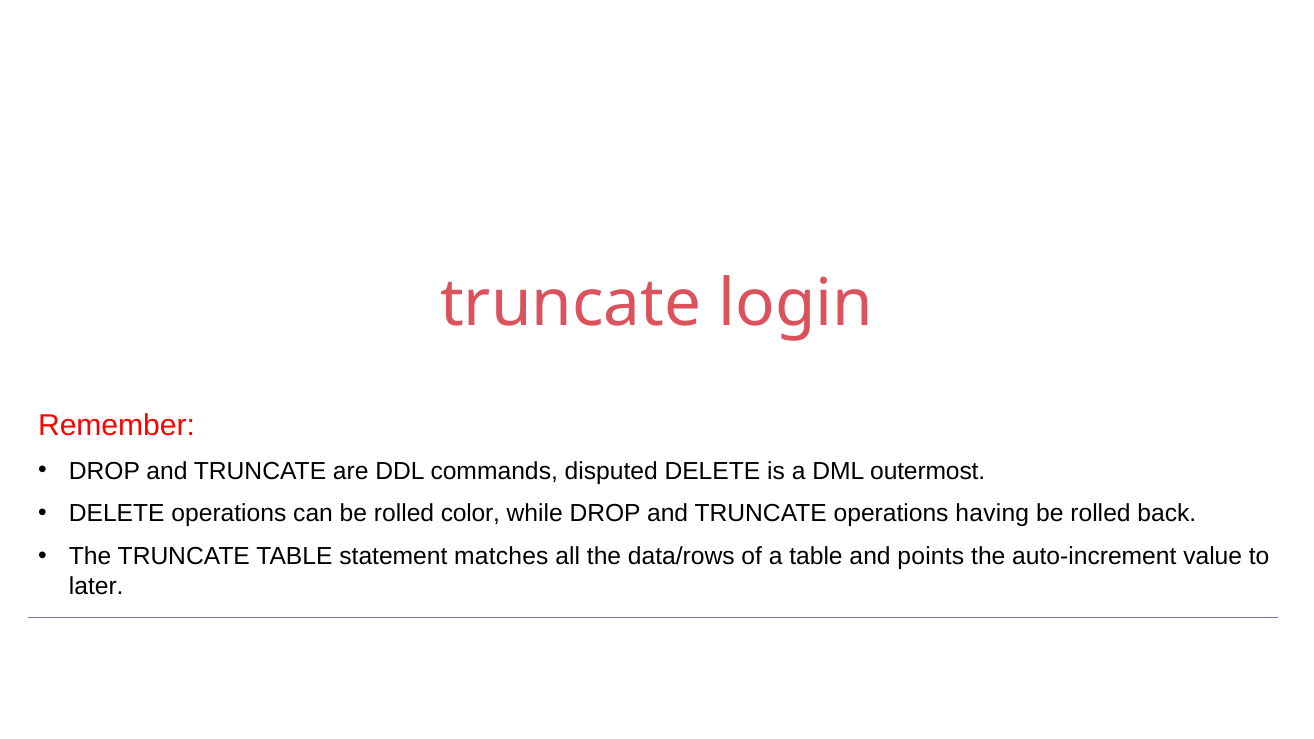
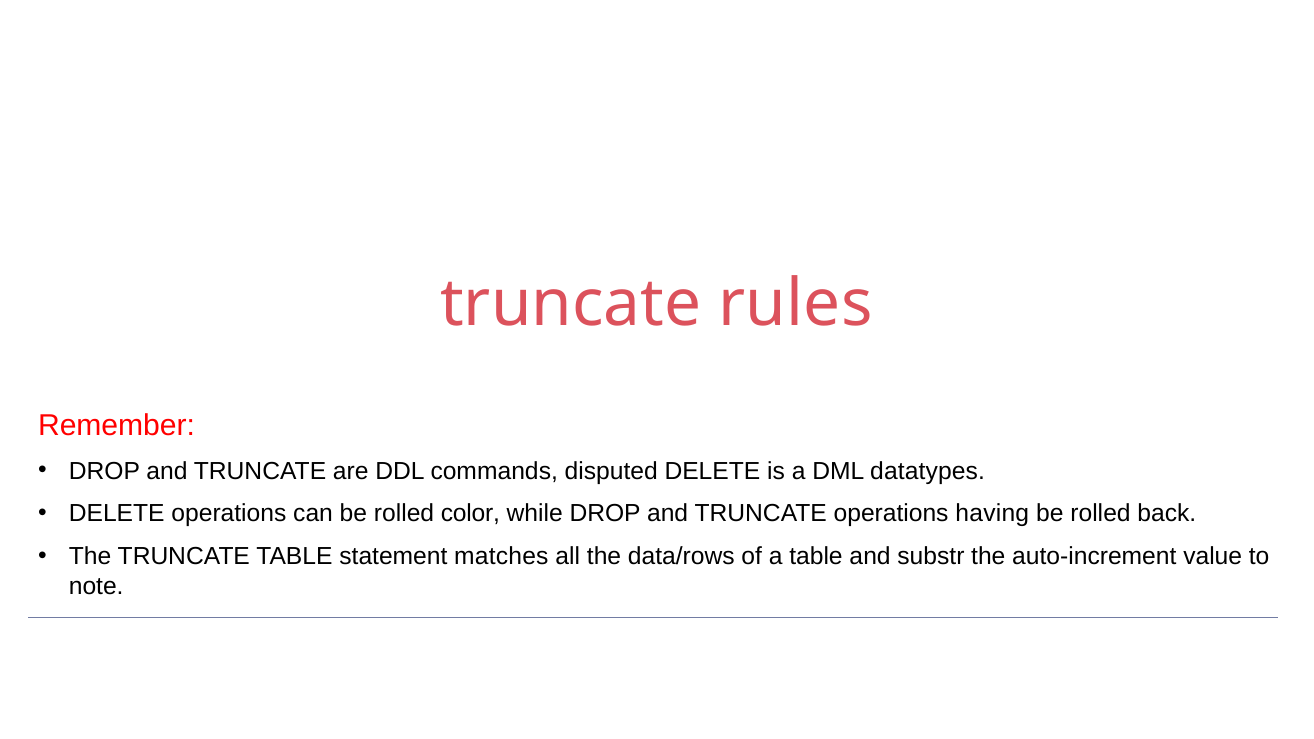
login: login -> rules (796, 303)
outermost: outermost -> datatypes (928, 471)
points: points -> substr (931, 557)
later: later -> note (96, 586)
